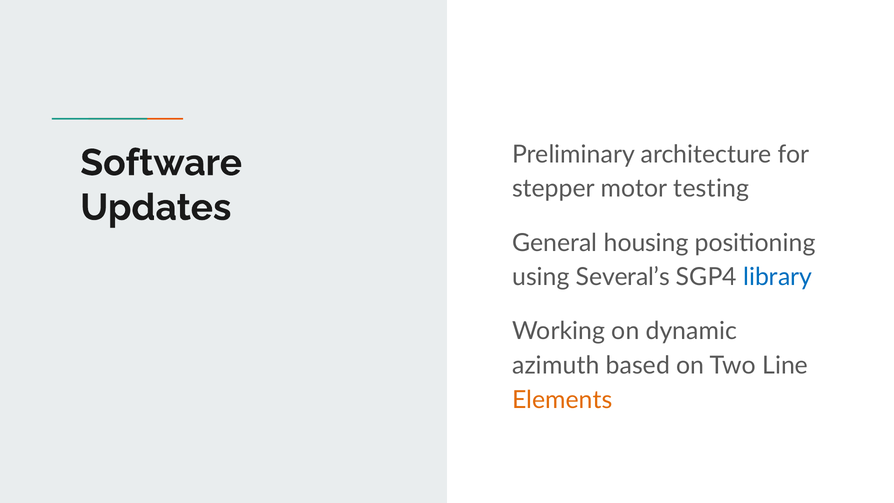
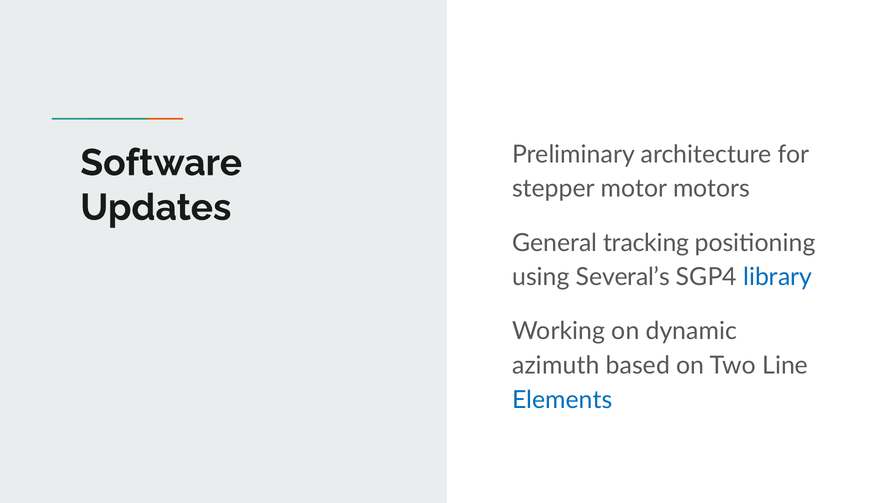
testing: testing -> motors (711, 189)
housing: housing -> tracking (646, 243)
Elements colour: orange -> blue (562, 400)
